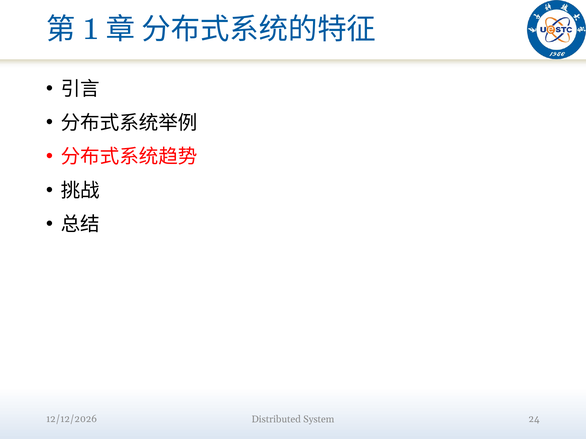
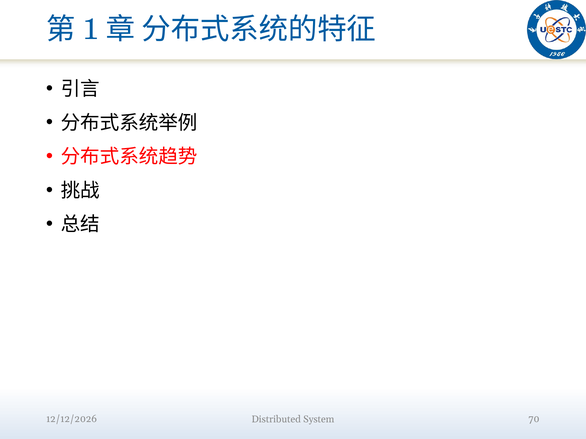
24: 24 -> 70 (534, 419)
